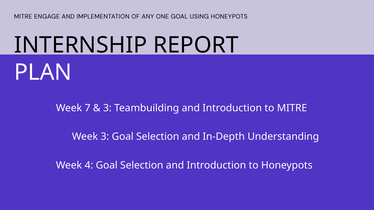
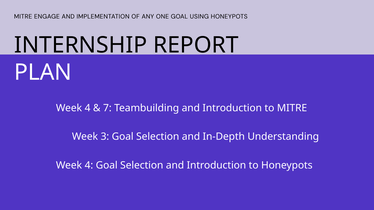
7: 7 -> 4 (88, 108)
3: 3 -> 7 (107, 108)
